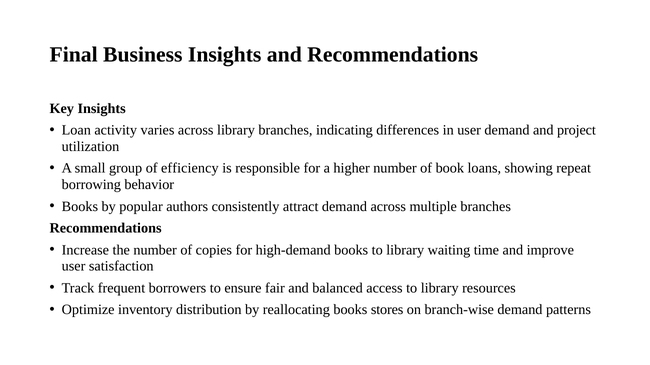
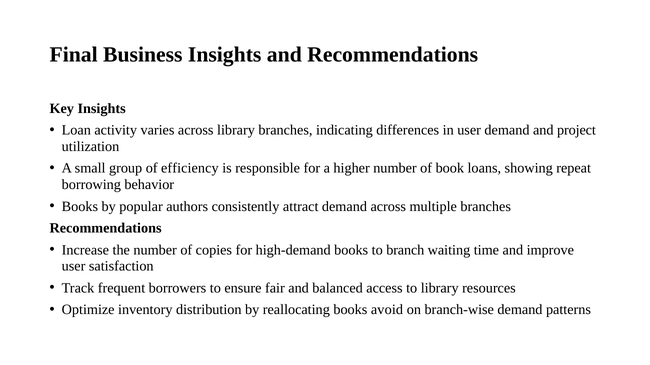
books to library: library -> branch (405, 250)
stores: stores -> avoid (387, 310)
